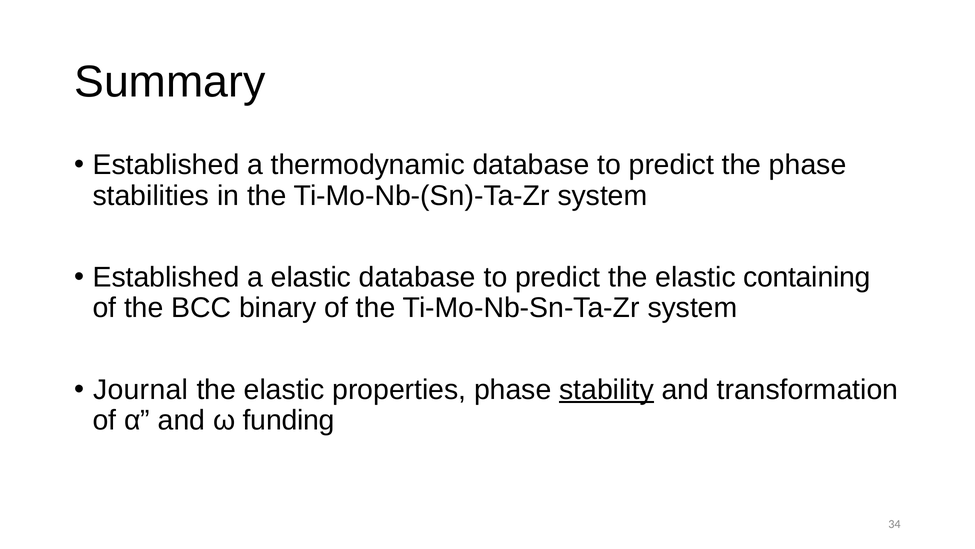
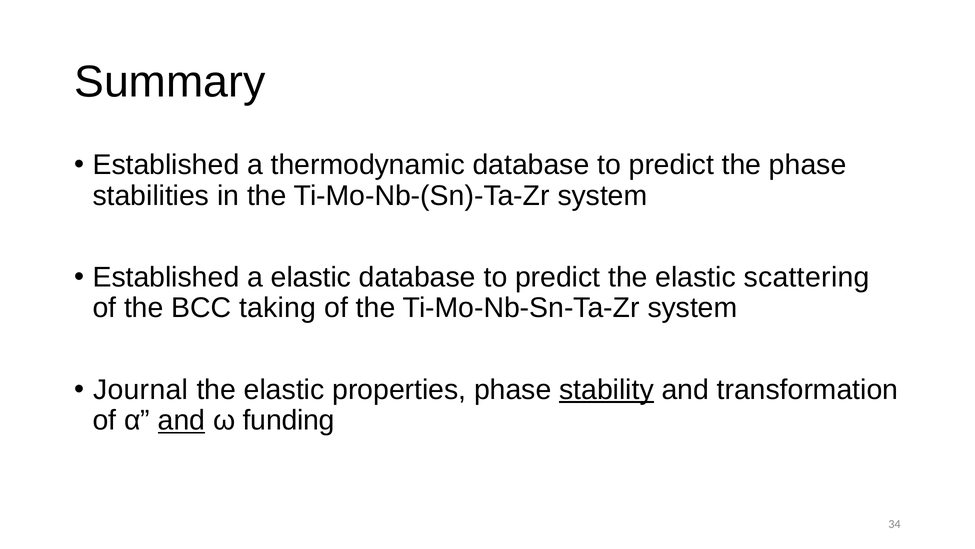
containing: containing -> scattering (807, 277)
binary: binary -> taking (278, 308)
and underline: none -> present (181, 420)
